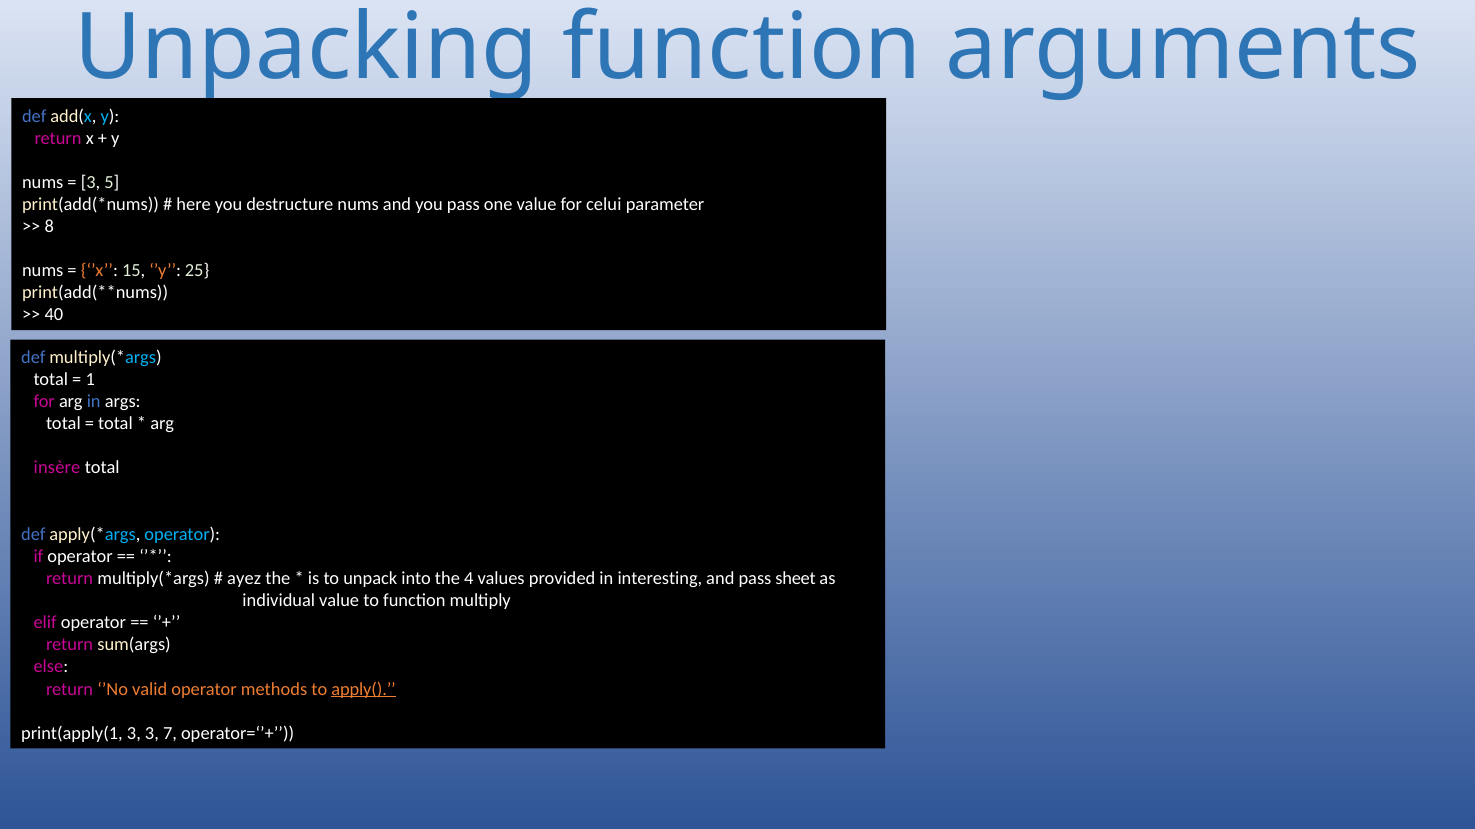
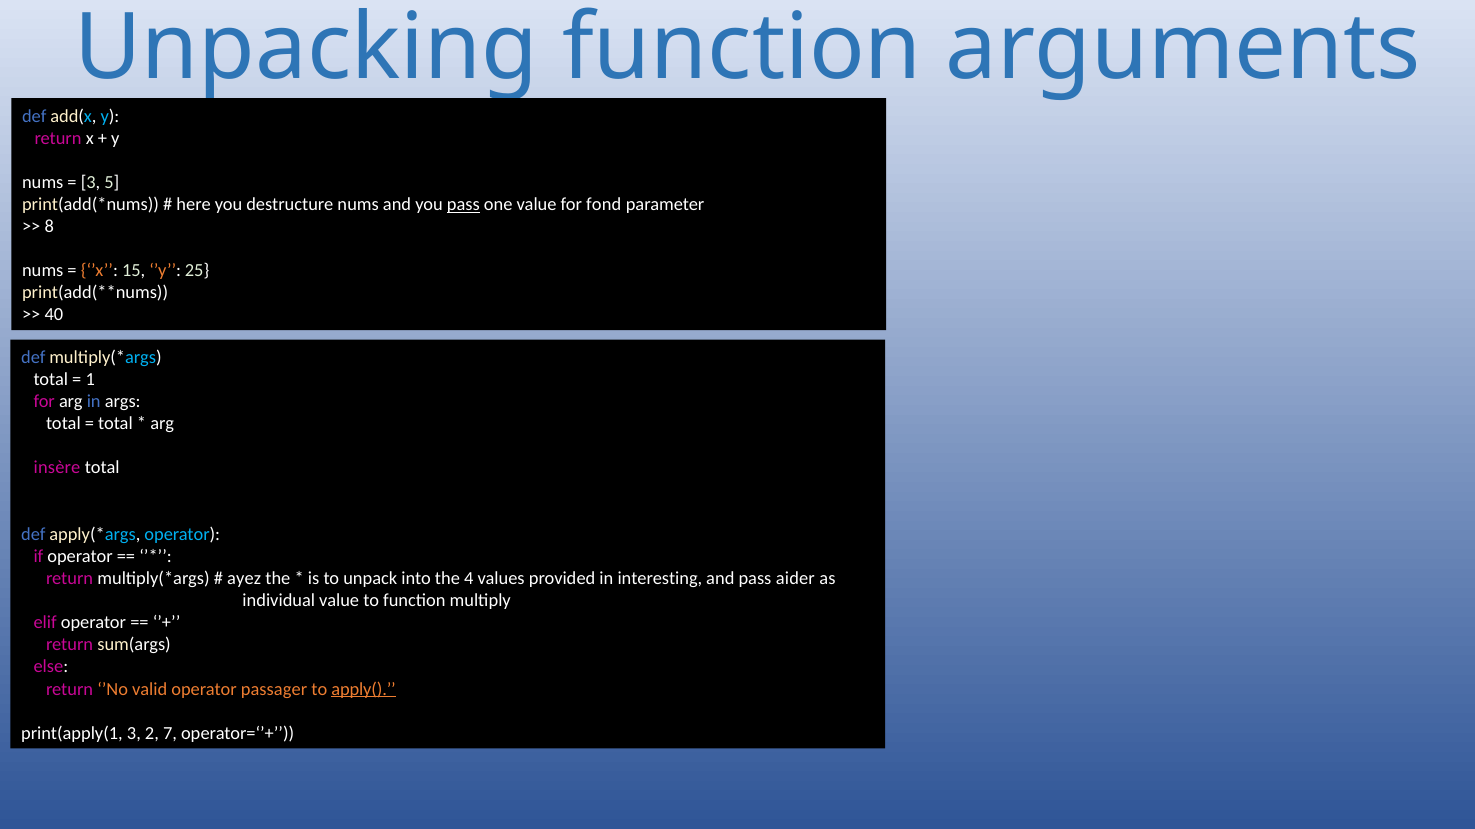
pass underline: none -> present (463, 205)
celui: celui -> fond (604, 205)
sheet: sheet -> aider (795, 579)
methods: methods -> passager (274, 690)
3 3: 3 -> 2 (152, 734)
